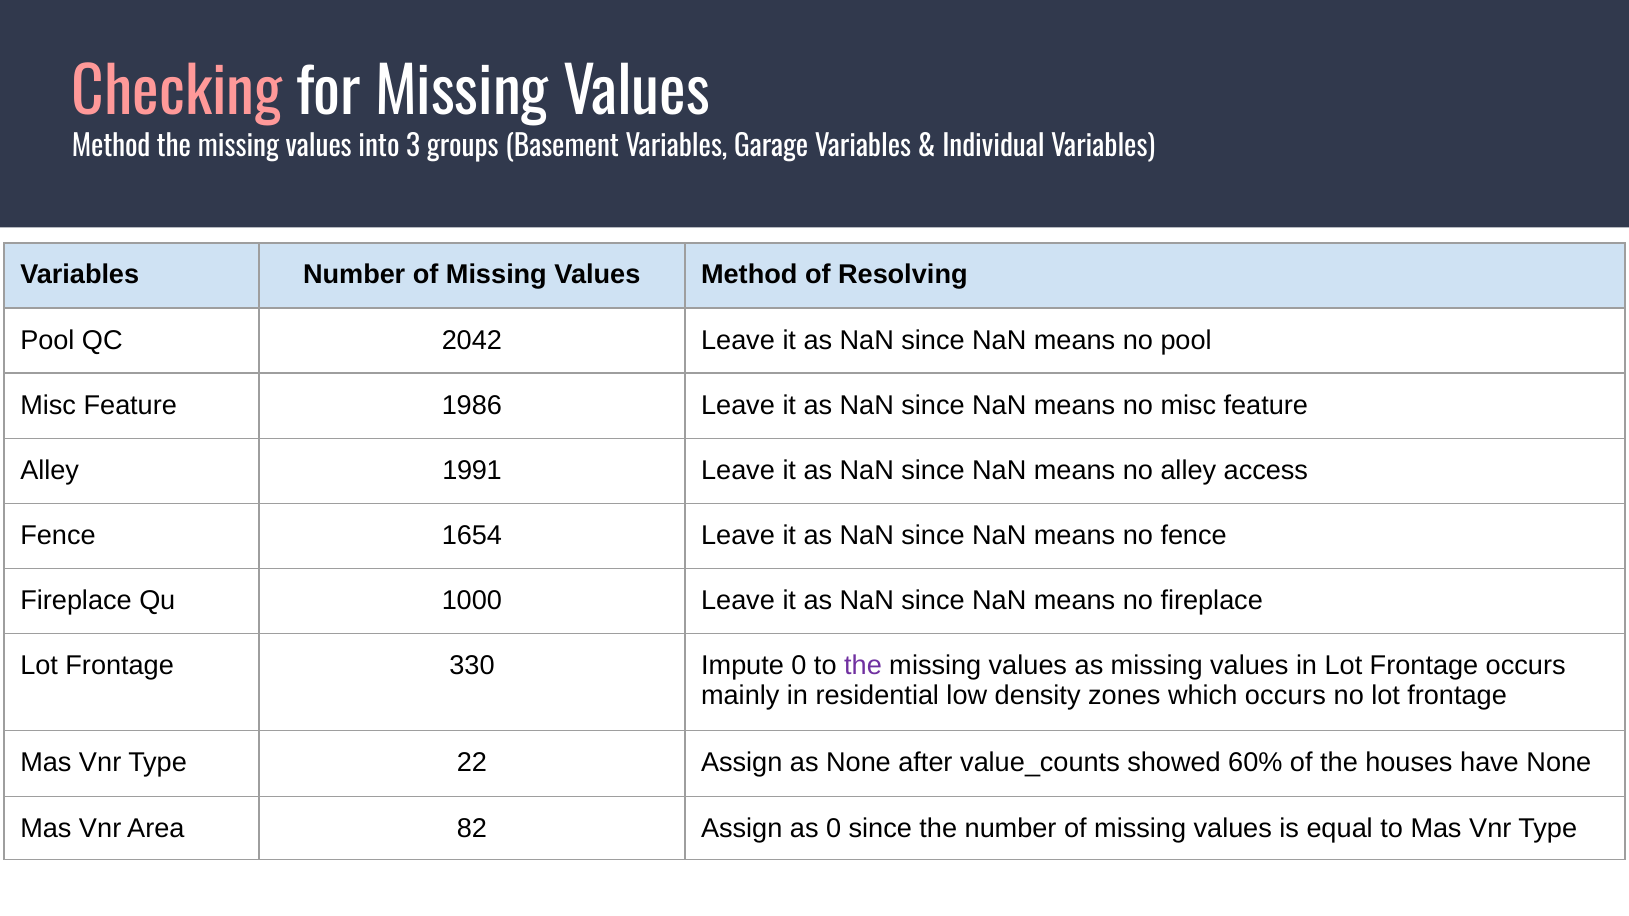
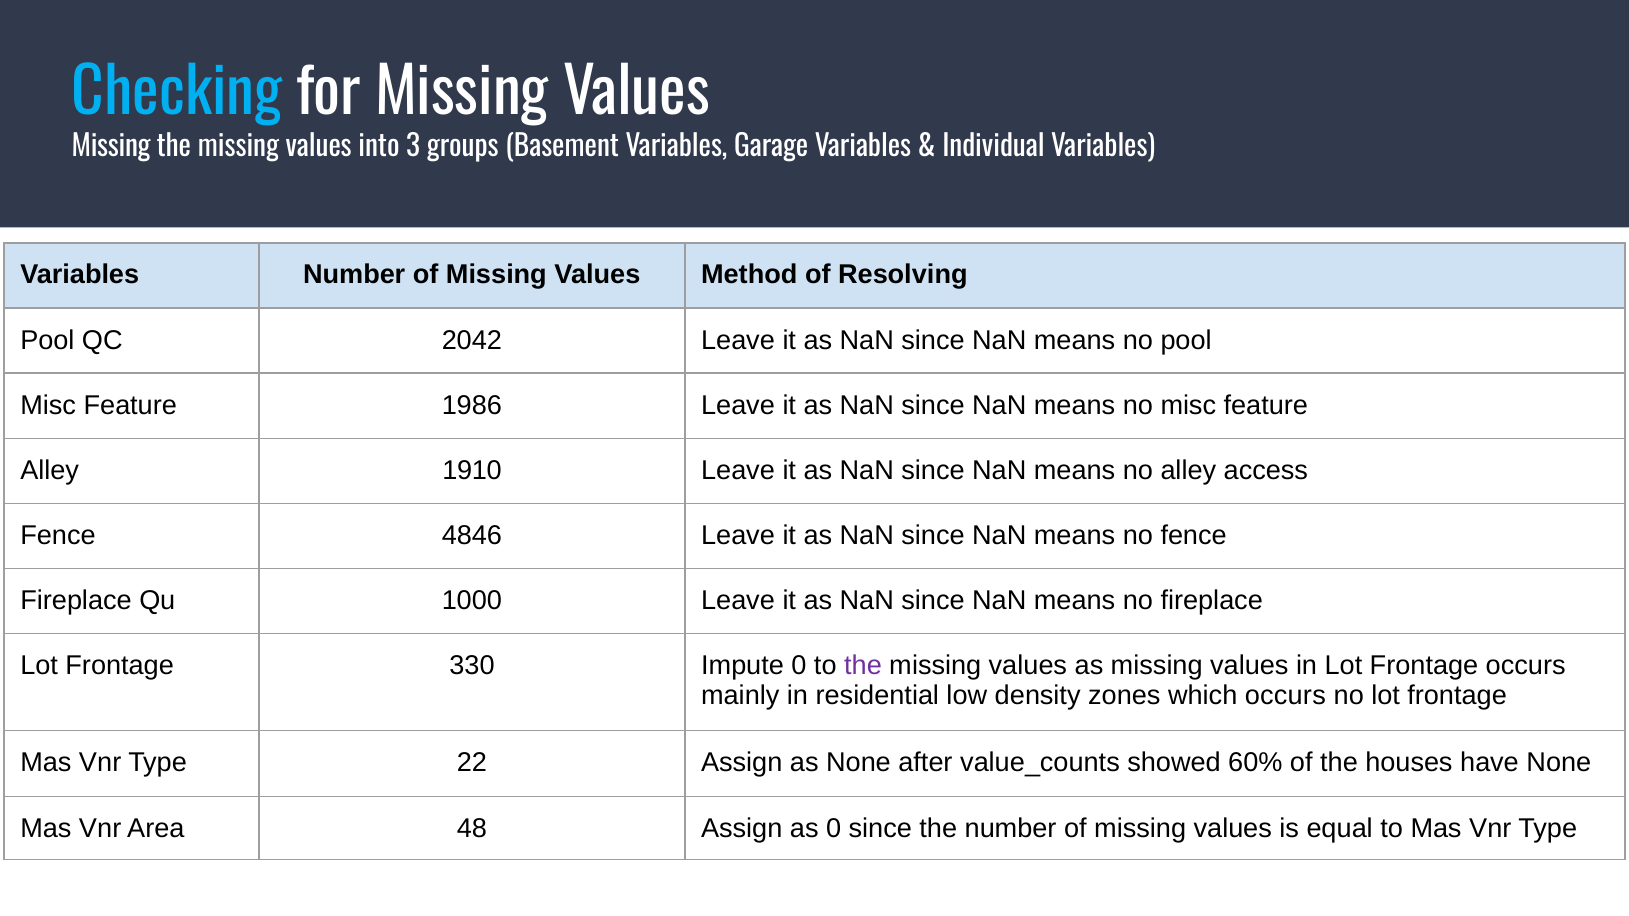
Checking colour: pink -> light blue (177, 94)
Method: Method -> Missing (111, 147)
1991: 1991 -> 1910 (472, 470)
1654: 1654 -> 4846 (472, 535)
82: 82 -> 48 (472, 829)
